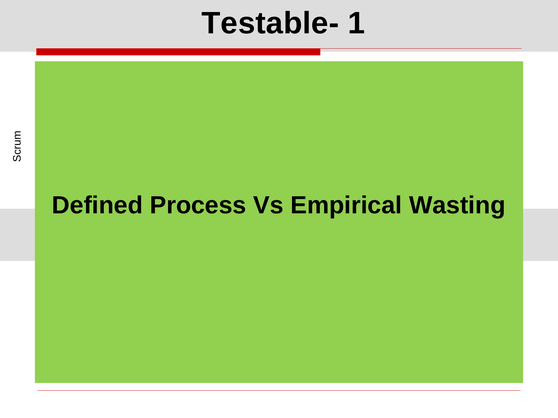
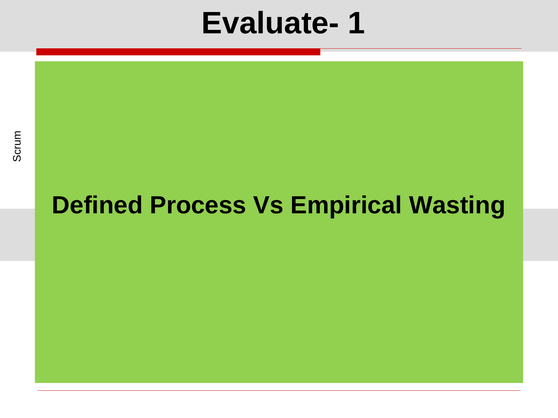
Testable-: Testable- -> Evaluate- (270, 23)
